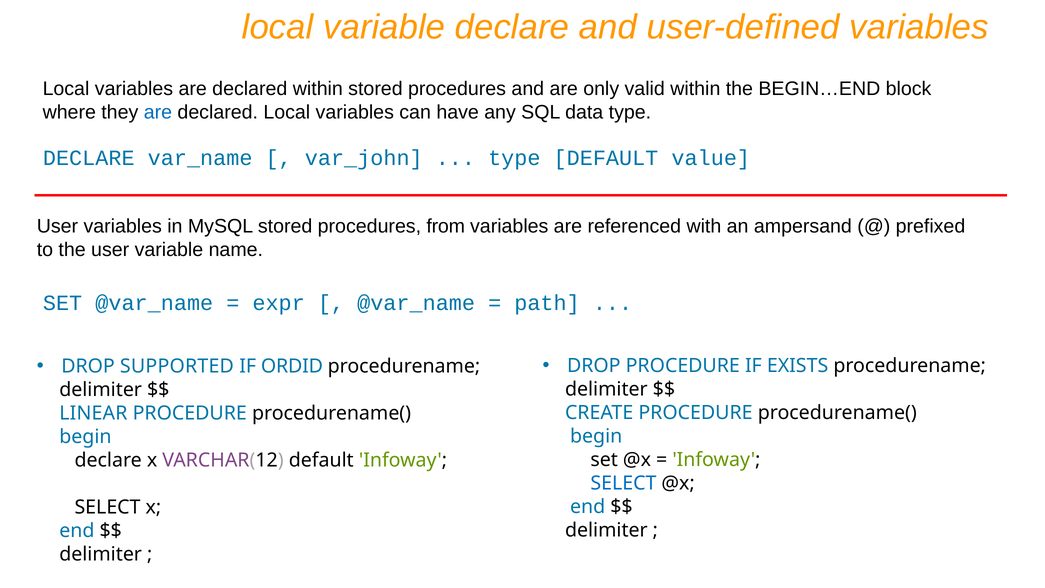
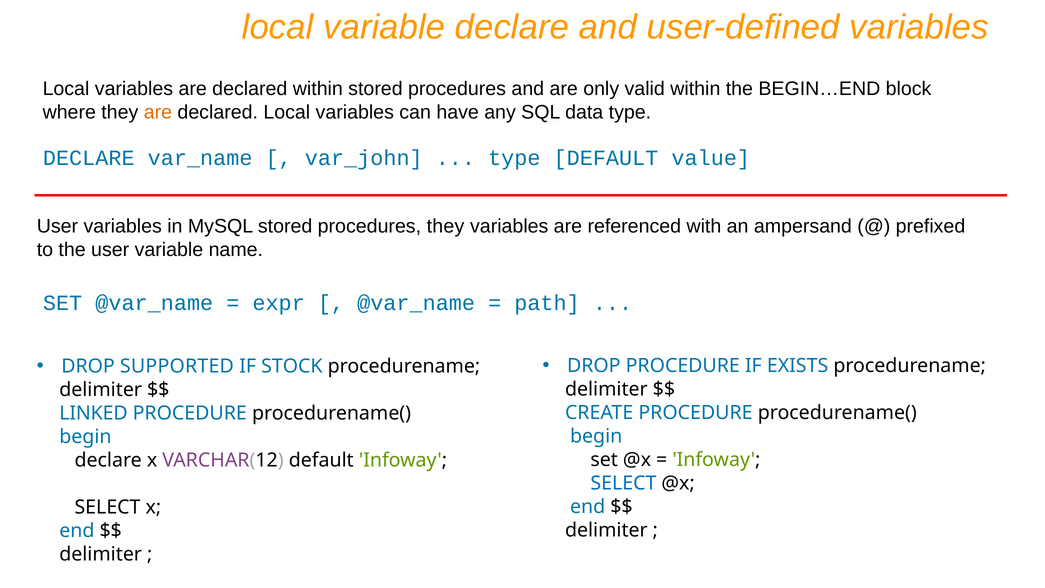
are colour: blue -> orange (158, 112)
procedures from: from -> they (446, 226)
ORDID: ORDID -> STOCK (292, 366)
LINEAR: LINEAR -> LINKED (94, 413)
